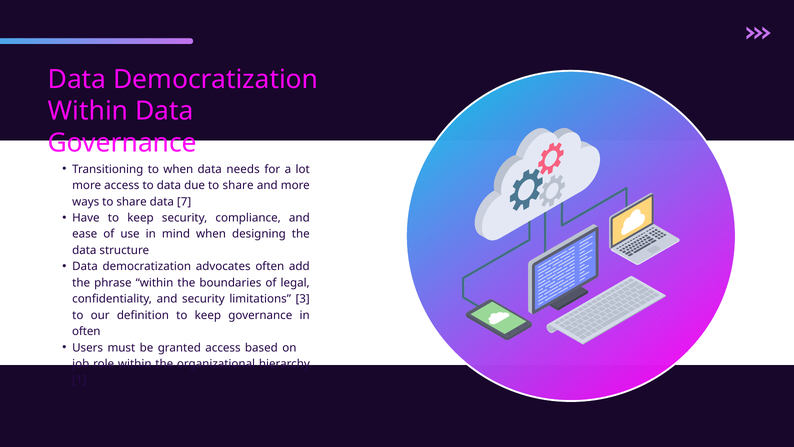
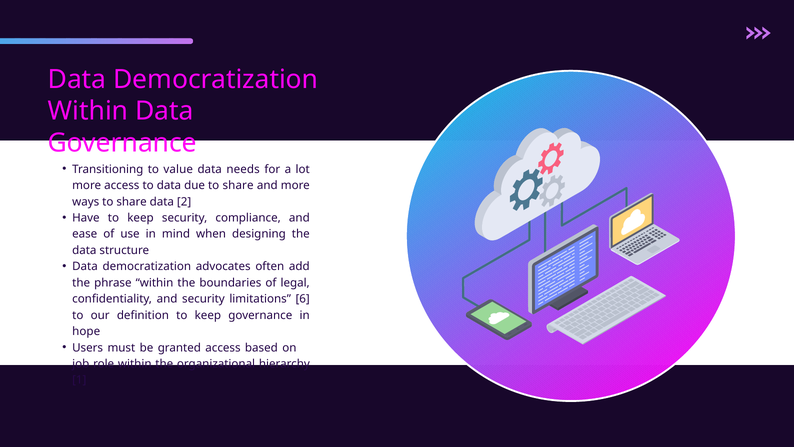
to when: when -> value (178, 169)
7: 7 -> 2 (184, 202)
3: 3 -> 6 (303, 299)
often: often -> hope (86, 331)
